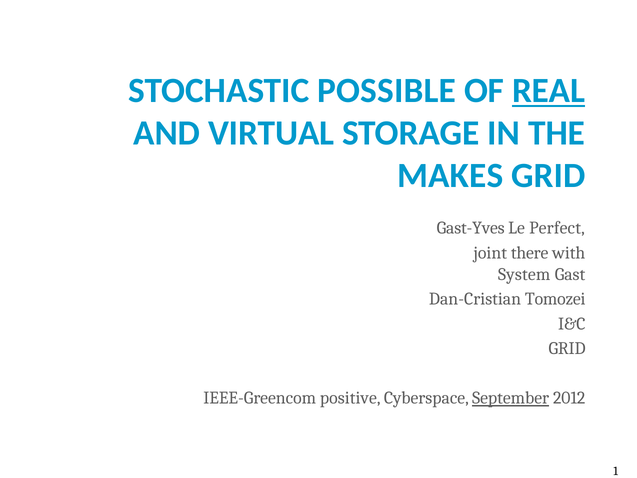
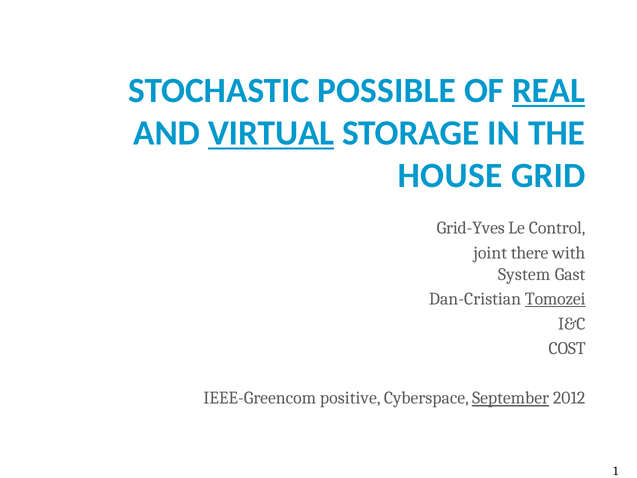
VIRTUAL underline: none -> present (271, 133)
MAKES: MAKES -> HOUSE (450, 176)
Gast-Yves: Gast-Yves -> Grid-Yves (471, 228)
Perfect: Perfect -> Control (557, 228)
Tomozei underline: none -> present (555, 299)
GRID: GRID -> COST (567, 348)
